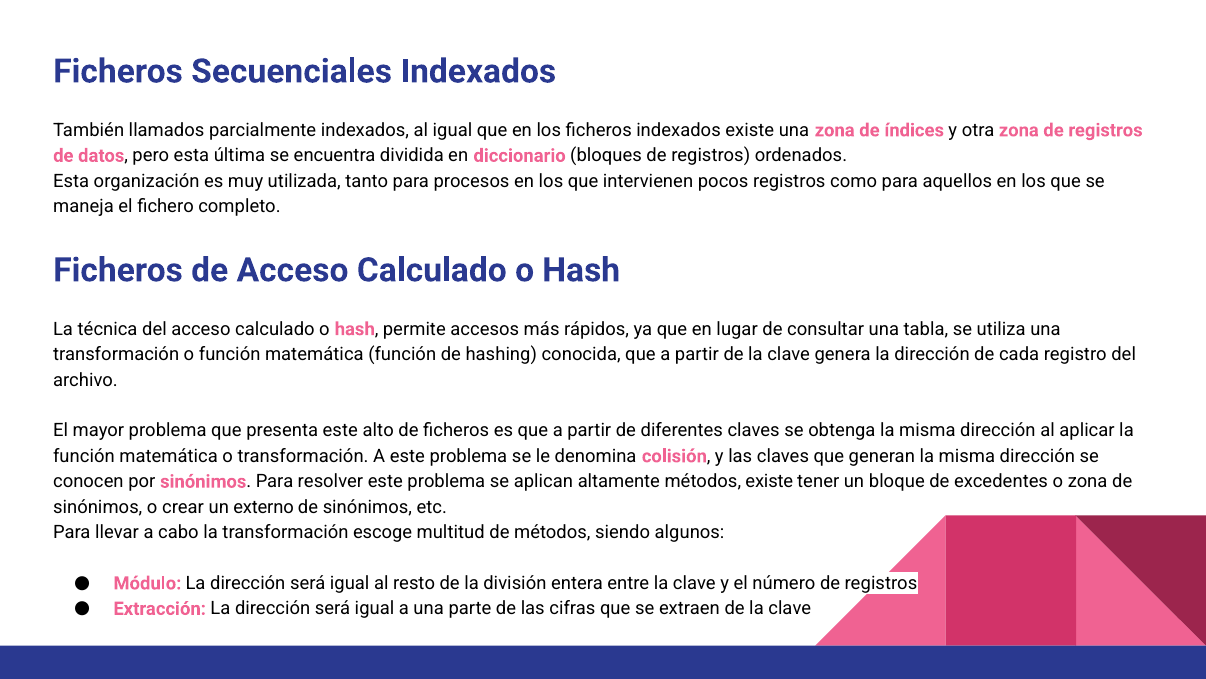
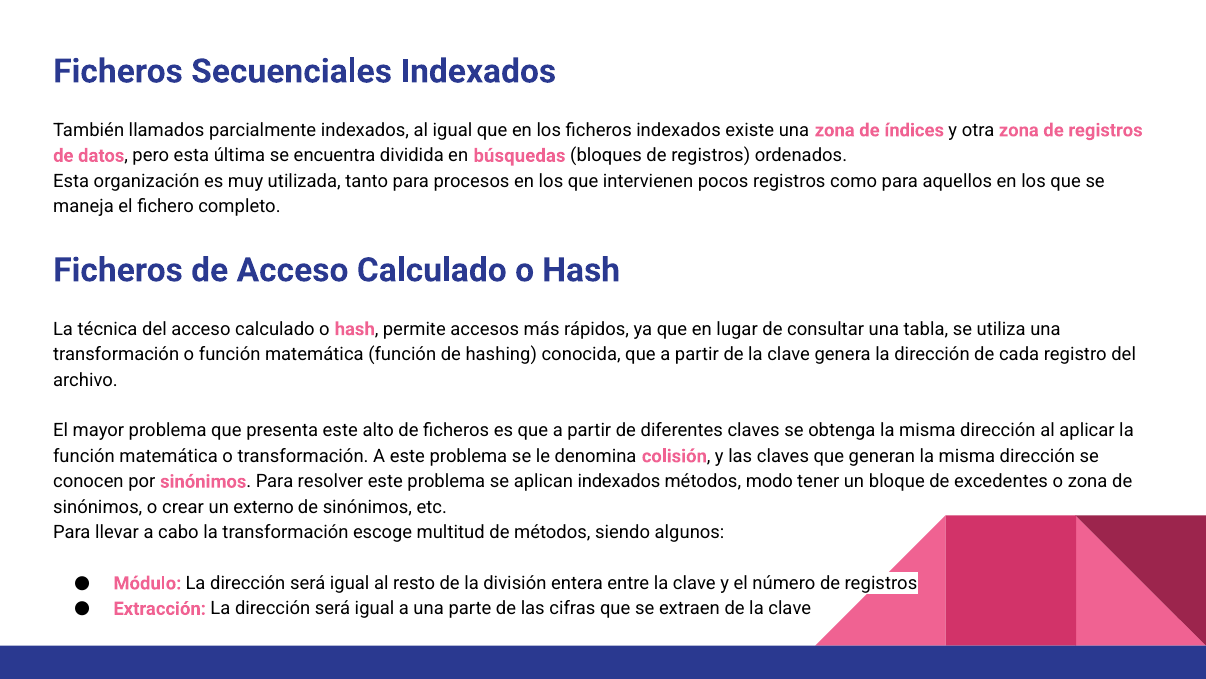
diccionario: diccionario -> búsquedas (519, 156)
aplican altamente: altamente -> indexados (619, 481)
métodos existe: existe -> modo (769, 481)
